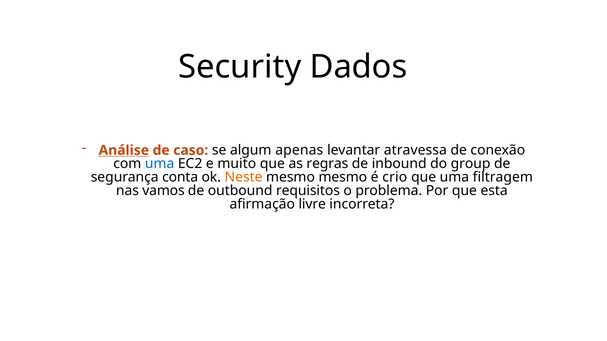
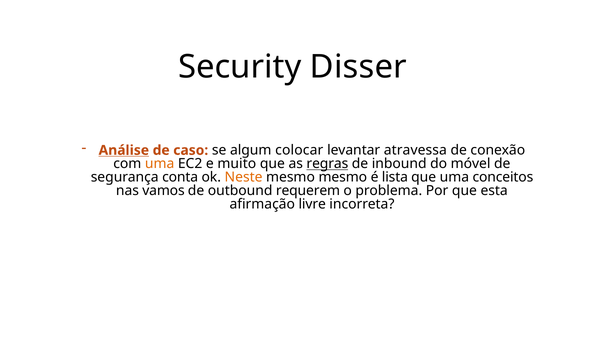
Dados: Dados -> Disser (358, 67)
apenas: apenas -> colocar (299, 150)
uma colour: blue -> orange (160, 164)
regras underline: none -> present (327, 164)
group: group -> móvel (471, 164)
crio: crio -> lista (395, 177)
filtragem: filtragem -> conceitos (503, 177)
requisitos: requisitos -> requerem (308, 191)
